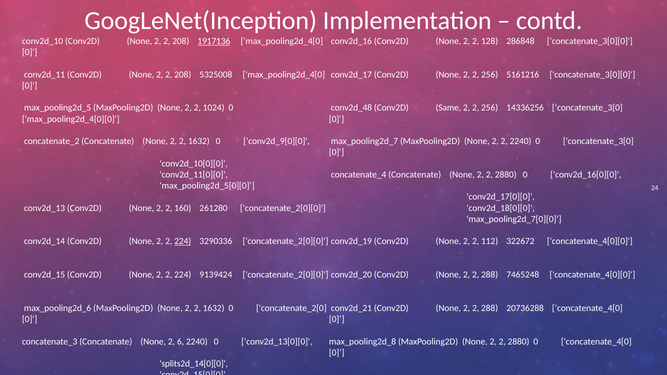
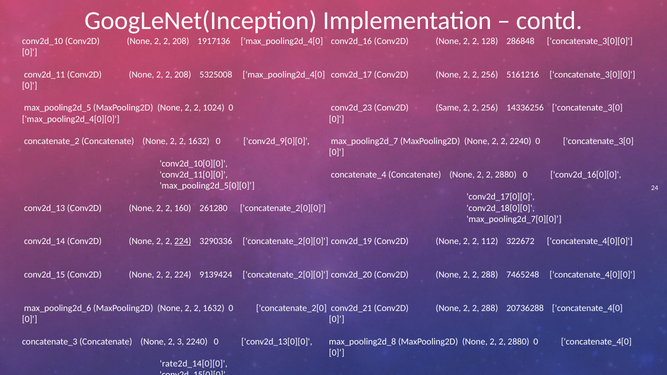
1917136 underline: present -> none (214, 41)
conv2d_48: conv2d_48 -> conv2d_23 (351, 108)
6: 6 -> 3 (181, 342)
splits2d_14[0][0: splits2d_14[0][0 -> rate2d_14[0][0 (194, 364)
